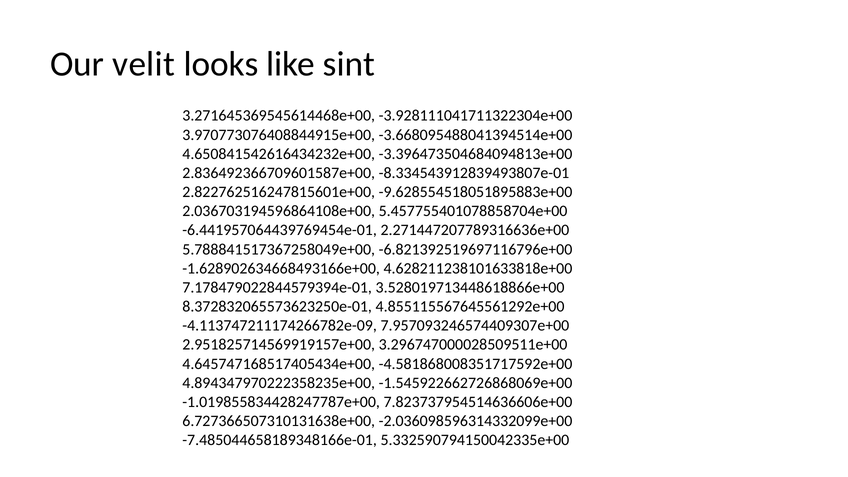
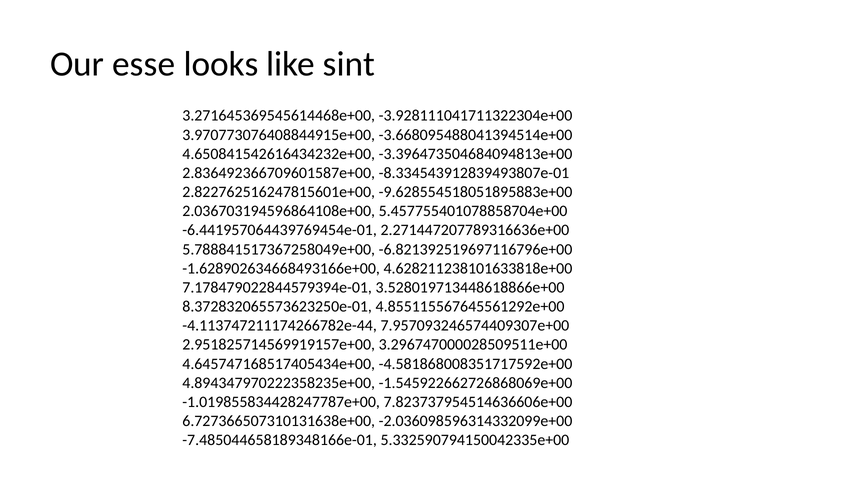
velit: velit -> esse (144, 64)
-4.113747211174266782e-09: -4.113747211174266782e-09 -> -4.113747211174266782e-44 (280, 326)
